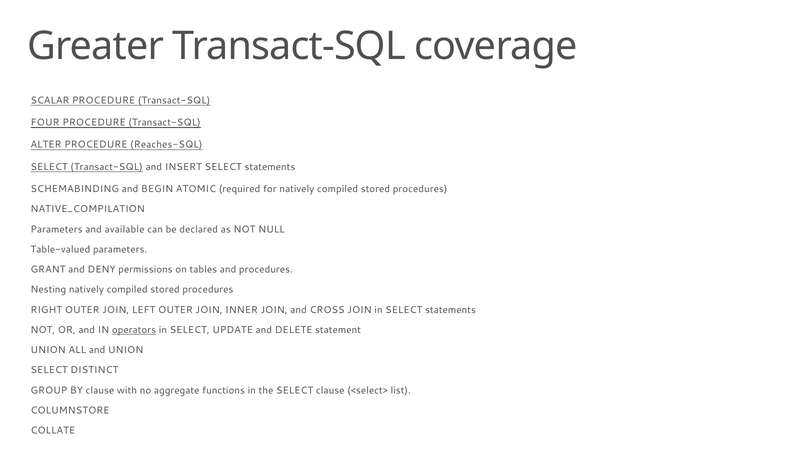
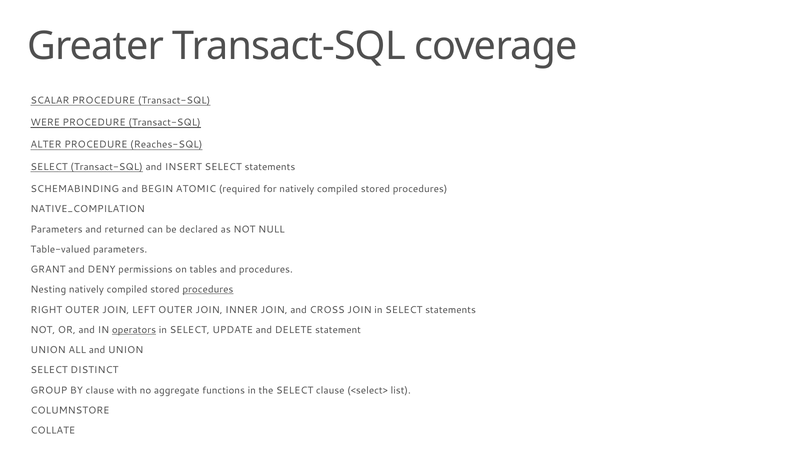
FOUR: FOUR -> WERE (45, 122)
available: available -> returned (125, 229)
procedures underline: none -> present (208, 290)
